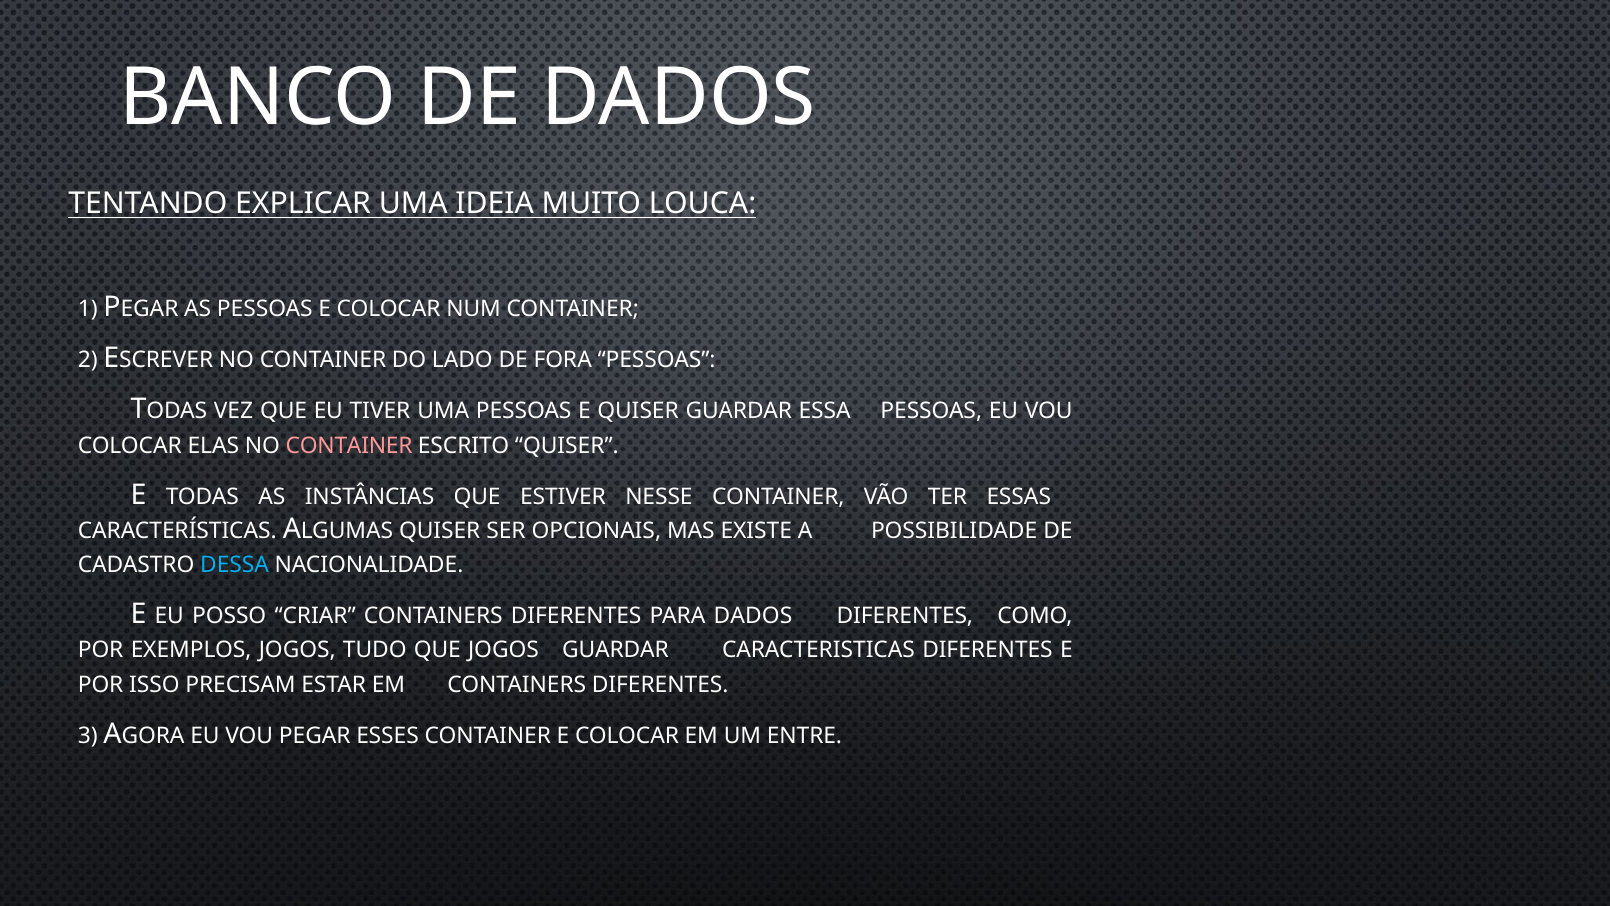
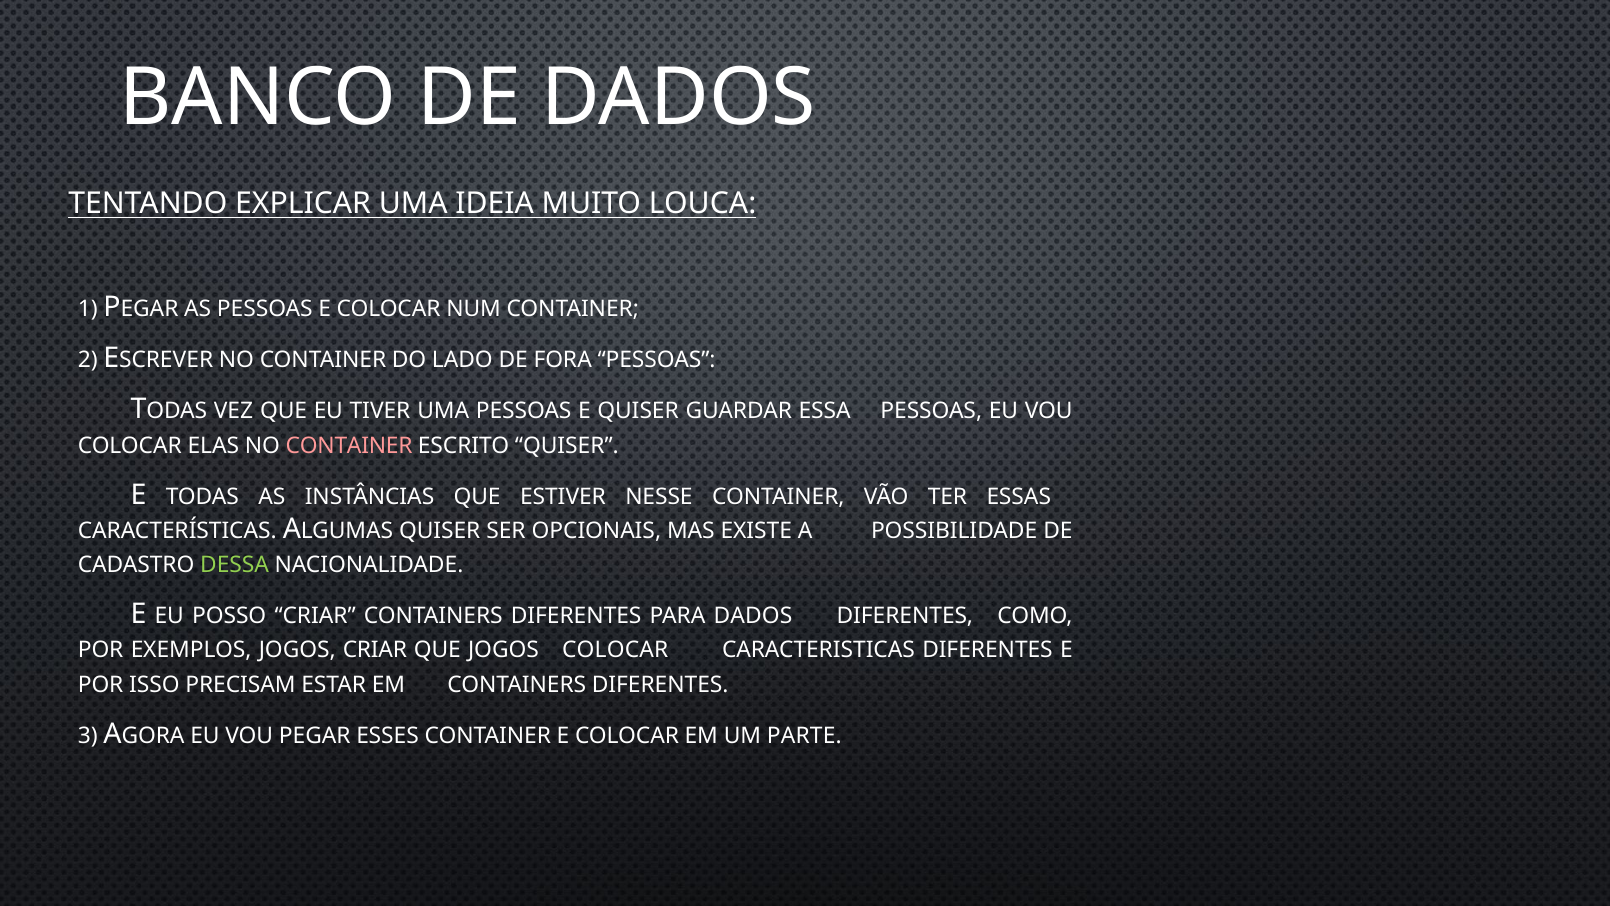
DESSA colour: light blue -> light green (235, 565)
JOGOS TUDO: TUDO -> CRIAR (375, 650)
JOGOS GUARDAR: GUARDAR -> COLOCAR (615, 650)
ENTRE: ENTRE -> PARTE (804, 735)
